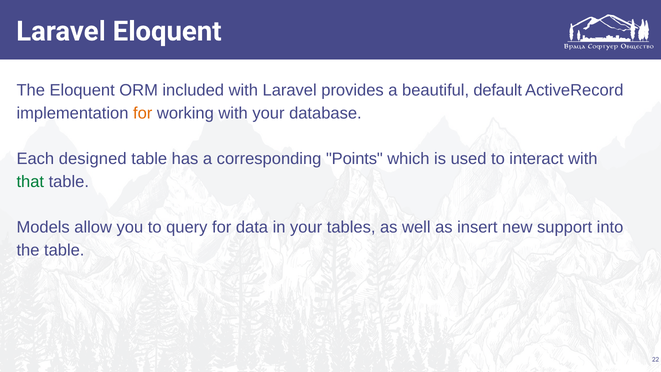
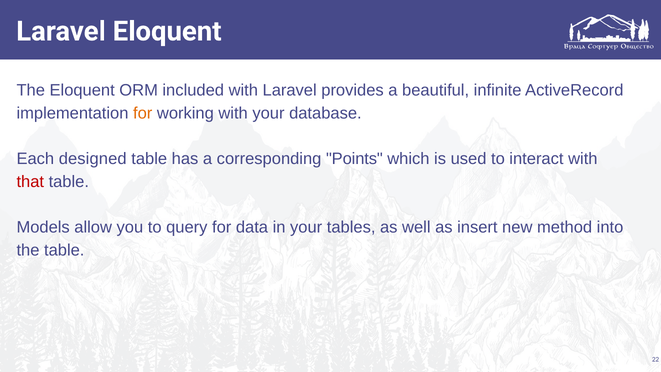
default: default -> infinite (498, 90)
that colour: green -> red (30, 182)
support: support -> method (565, 227)
